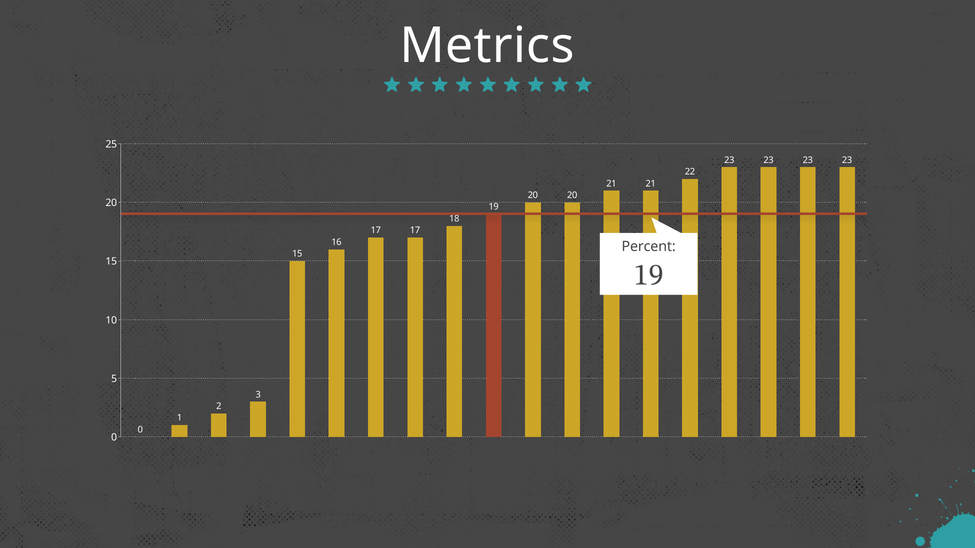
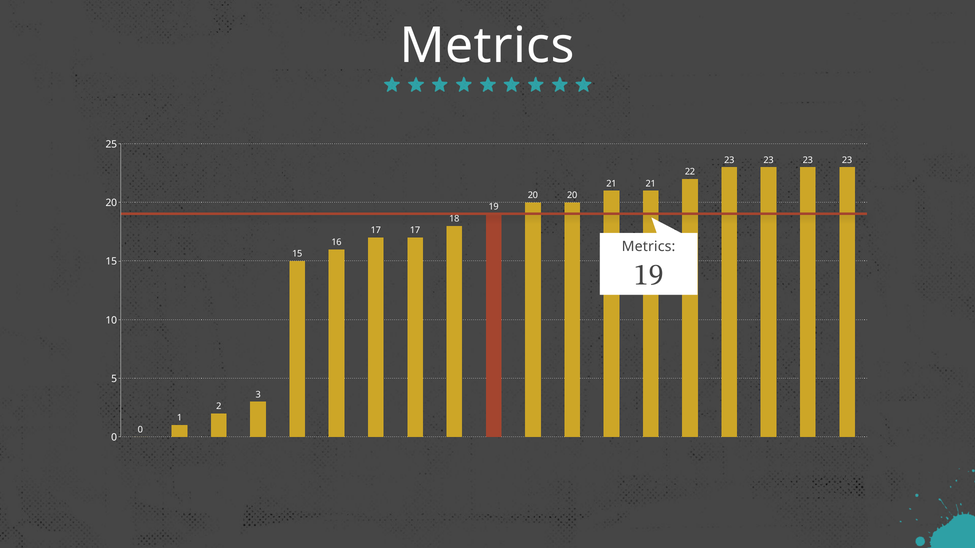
Percent: Percent -> Metrics (649, 247)
